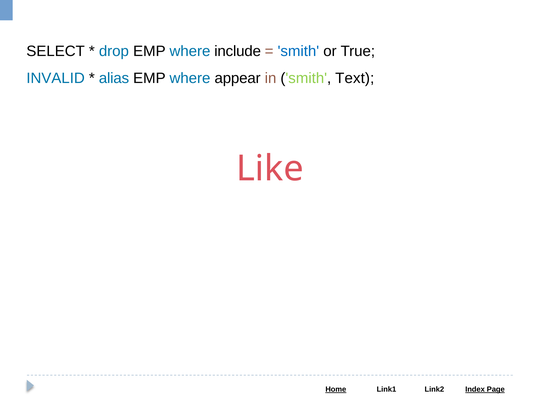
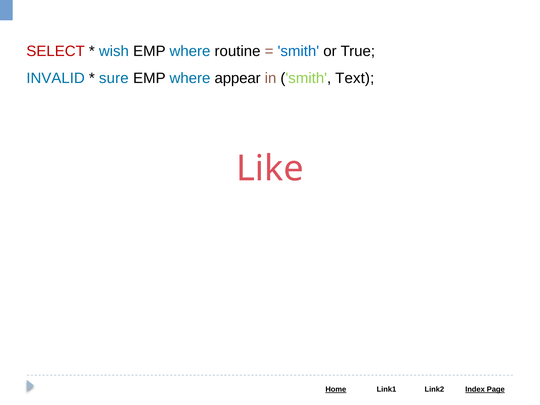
SELECT colour: black -> red (56, 51)
drop: drop -> wish (114, 51)
include: include -> routine (238, 51)
alias: alias -> sure (114, 78)
